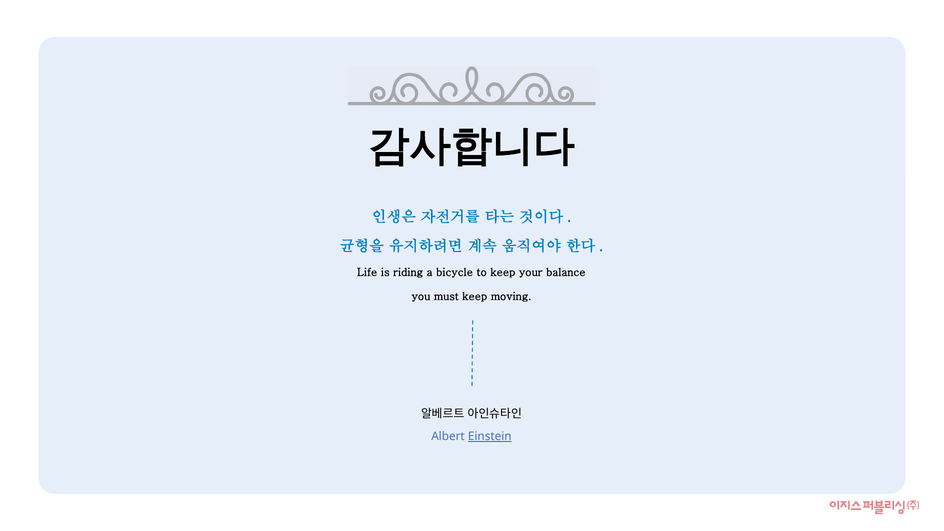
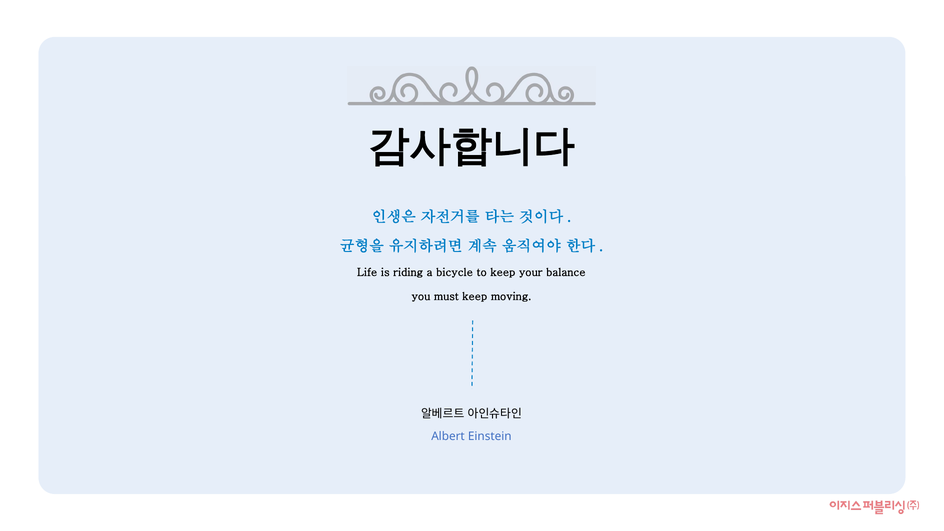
Einstein underline: present -> none (490, 436)
